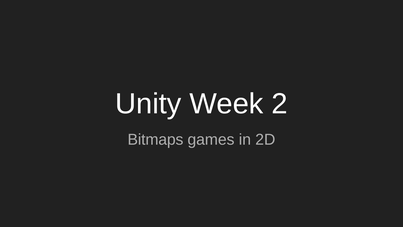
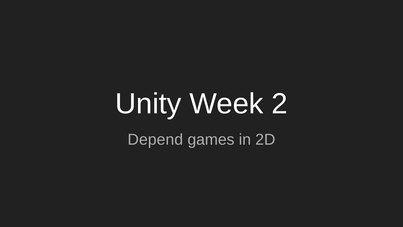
Bitmaps: Bitmaps -> Depend (155, 139)
